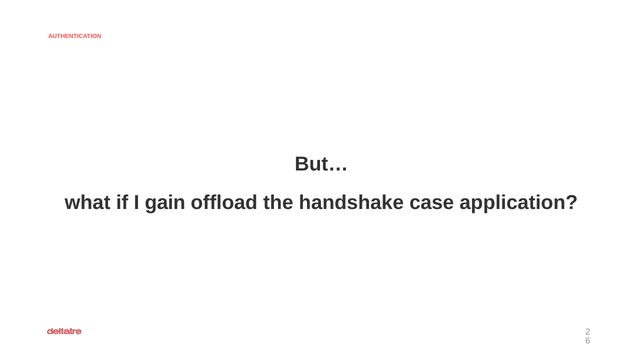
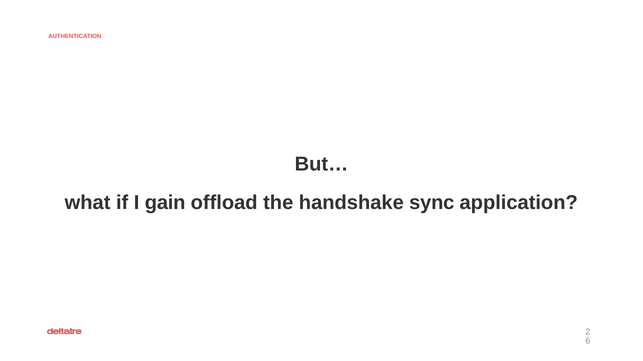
case: case -> sync (432, 203)
